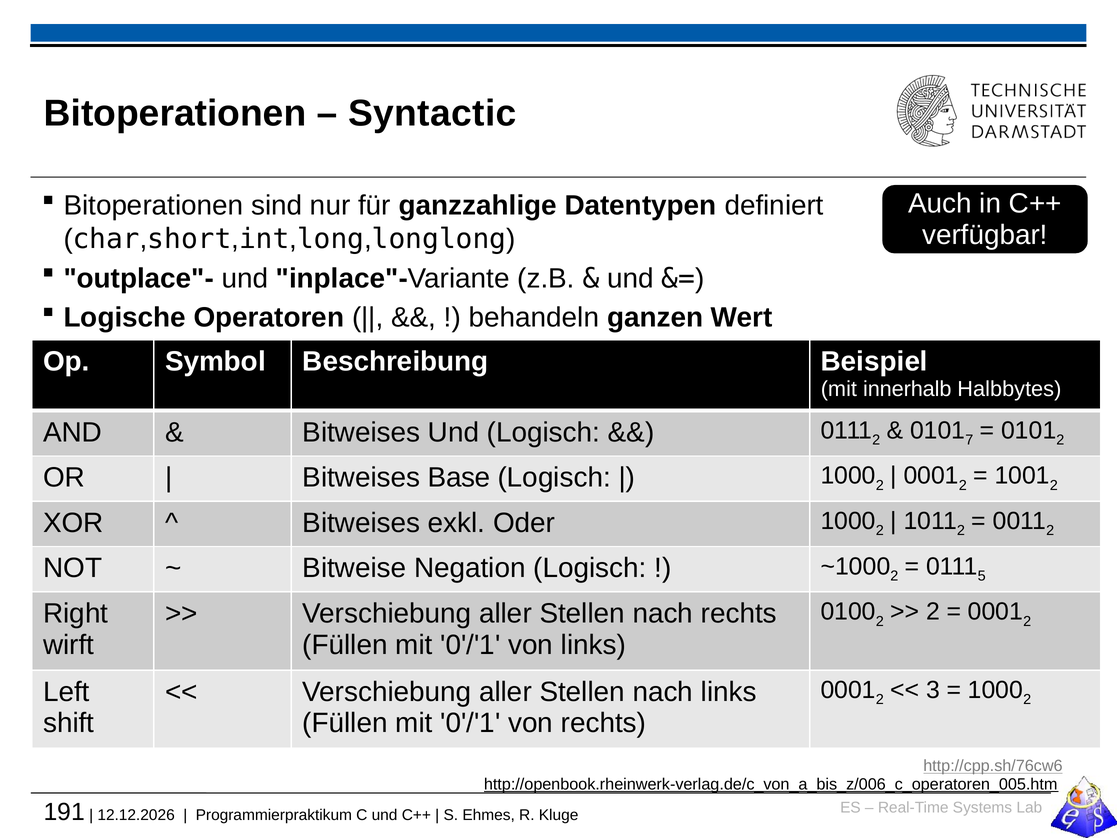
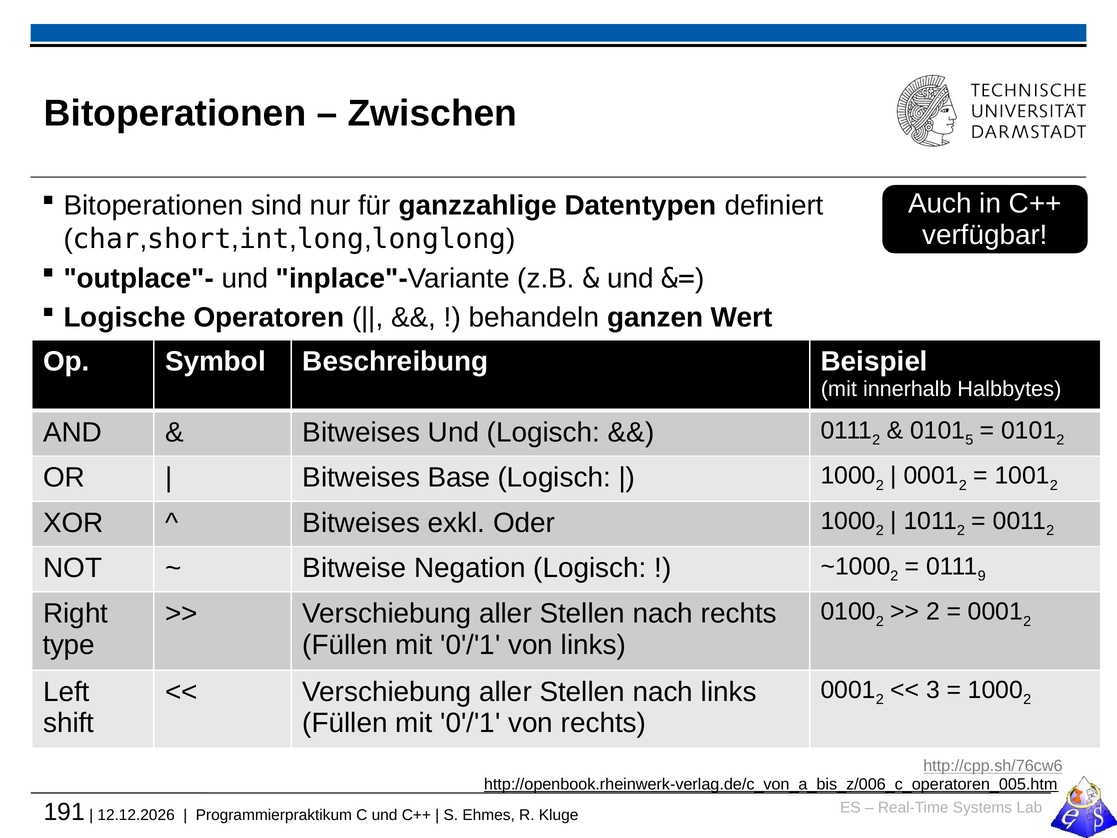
Syntactic: Syntactic -> Zwischen (432, 113)
7: 7 -> 5 (969, 440)
5: 5 -> 9 (982, 576)
wirft: wirft -> type (69, 645)
